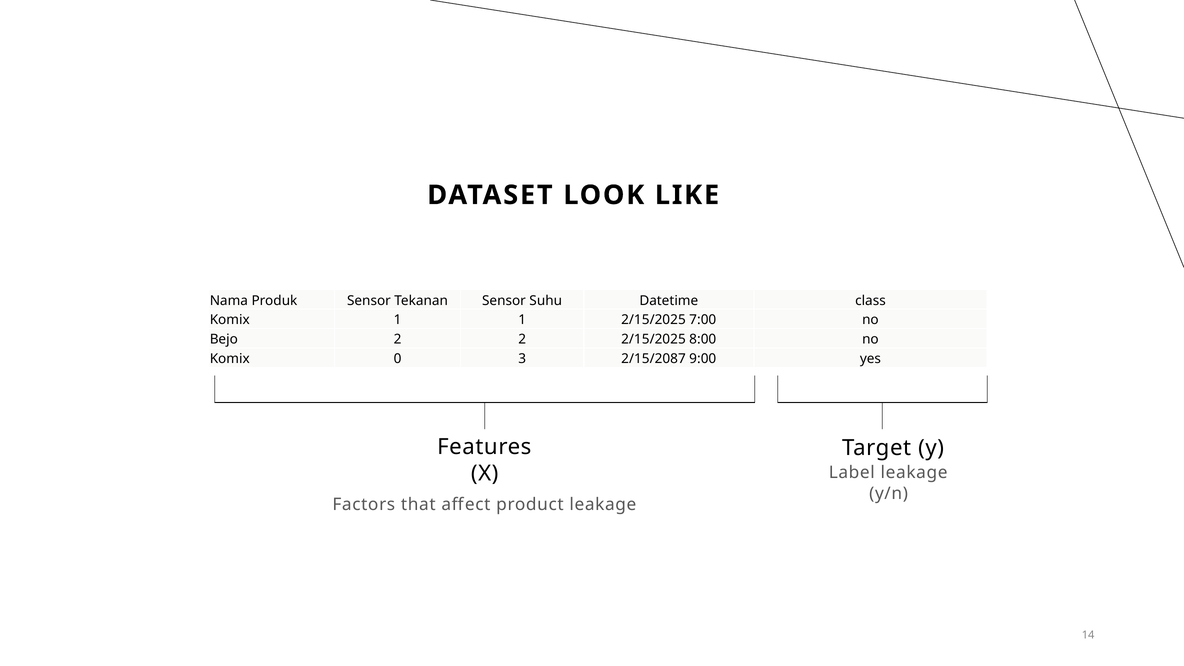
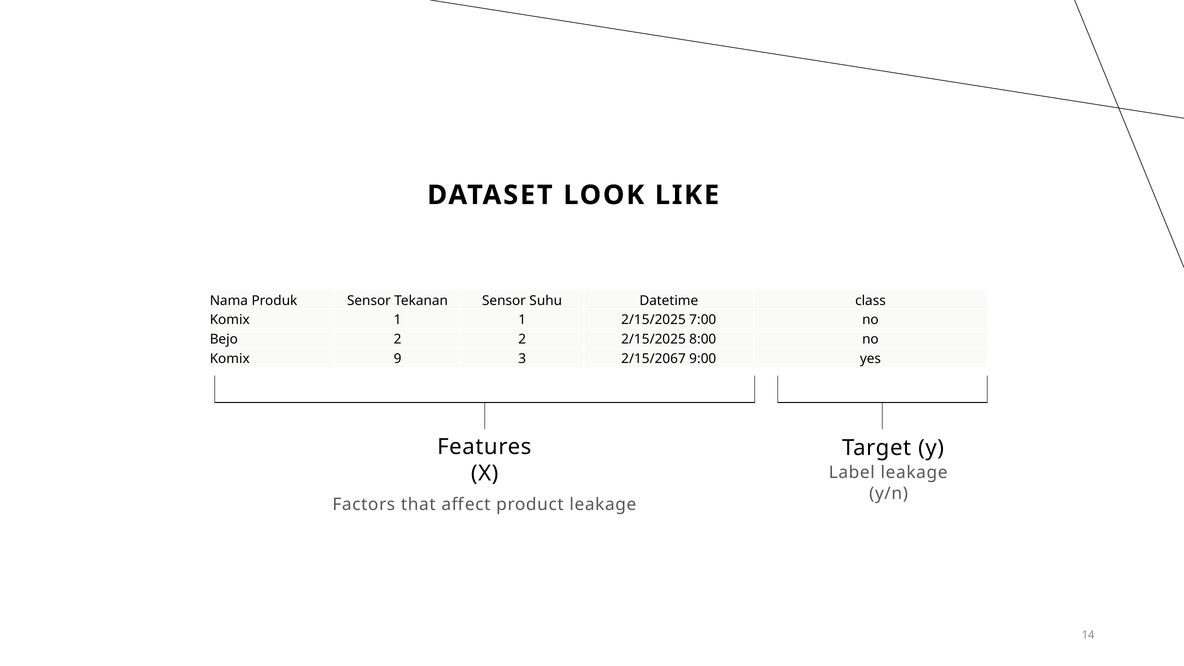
0: 0 -> 9 (398, 359)
2/15/2087: 2/15/2087 -> 2/15/2067 (654, 359)
